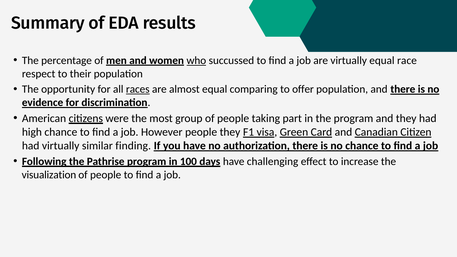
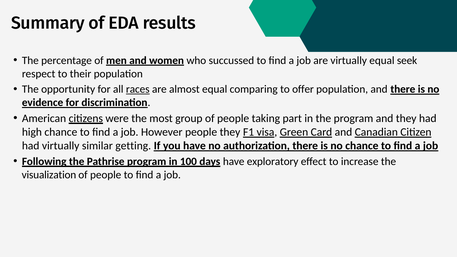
who underline: present -> none (196, 60)
race: race -> seek (407, 60)
finding: finding -> getting (133, 146)
challenging: challenging -> exploratory (273, 162)
